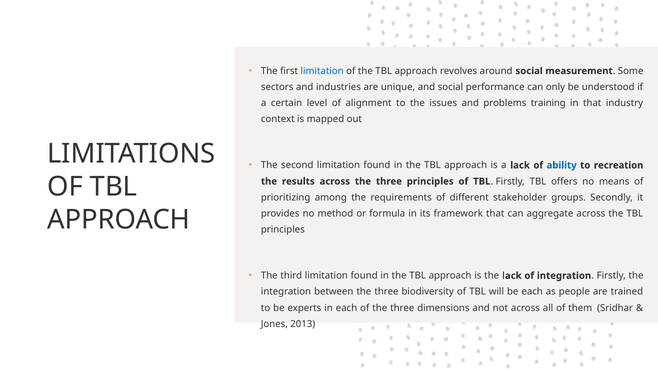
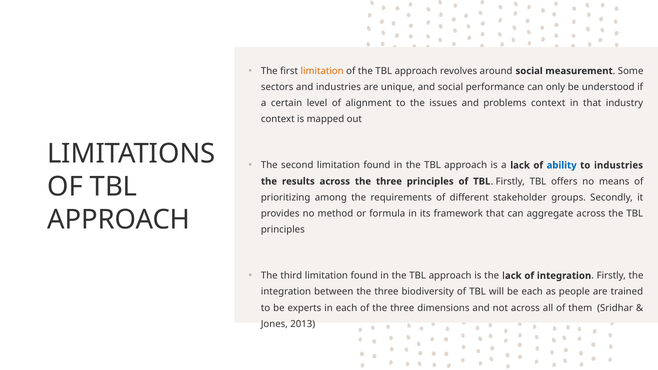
limitation colour: blue -> orange (322, 71)
problems training: training -> context (548, 103)
to recreation: recreation -> industries (619, 165)
